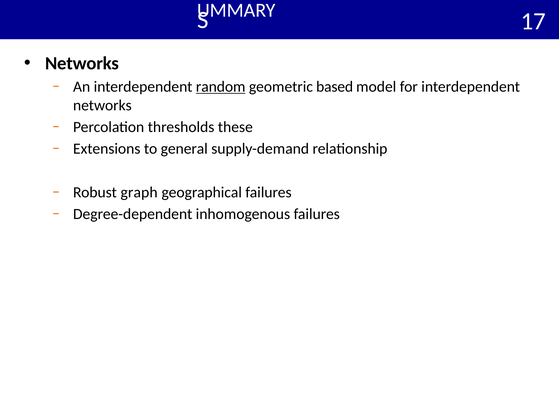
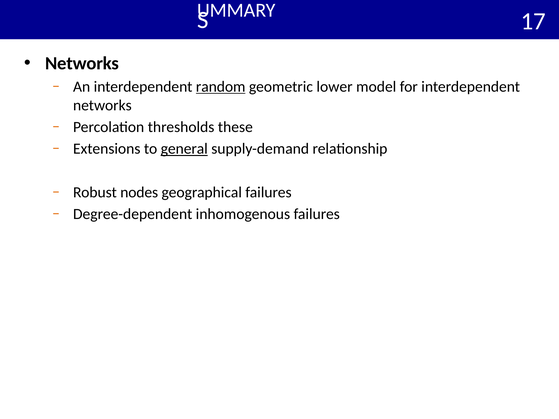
based: based -> lower (335, 87)
general underline: none -> present (184, 149)
graph: graph -> nodes (139, 192)
